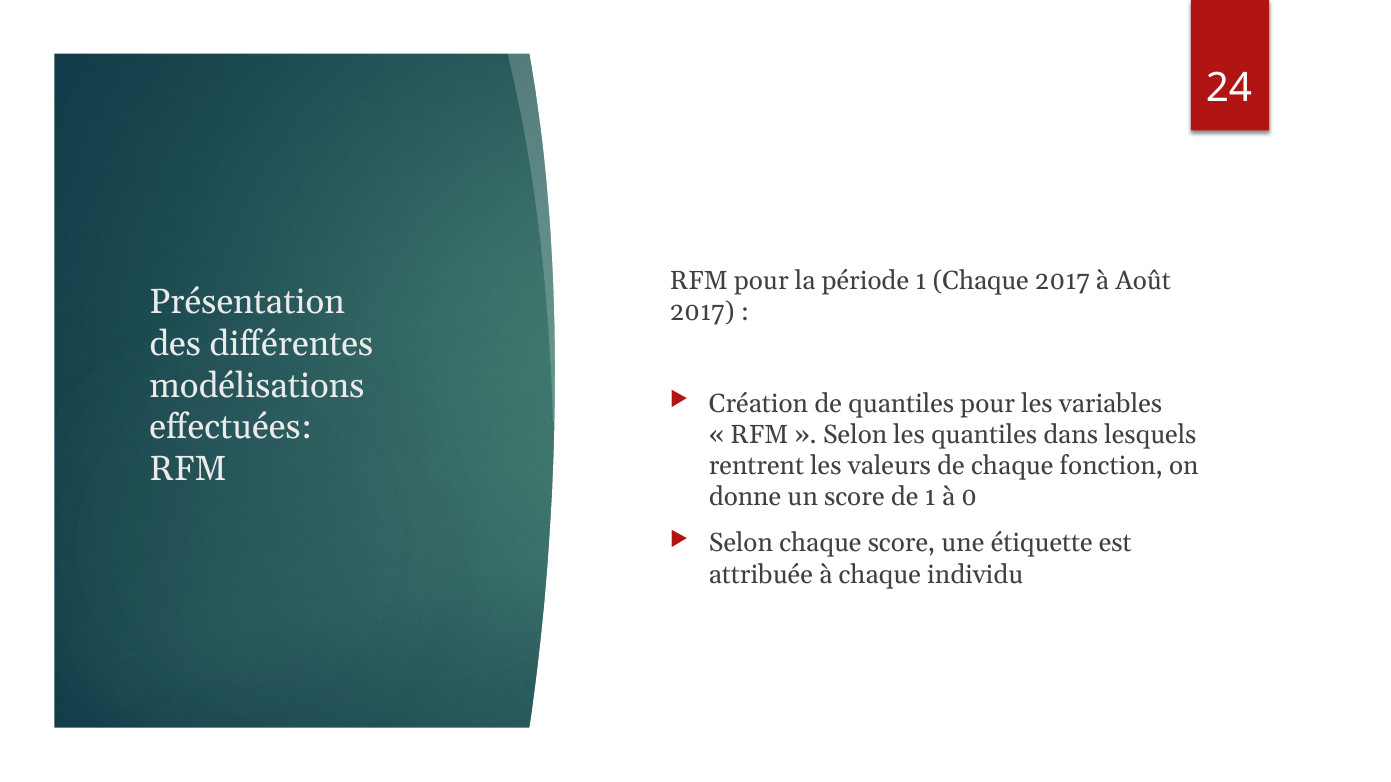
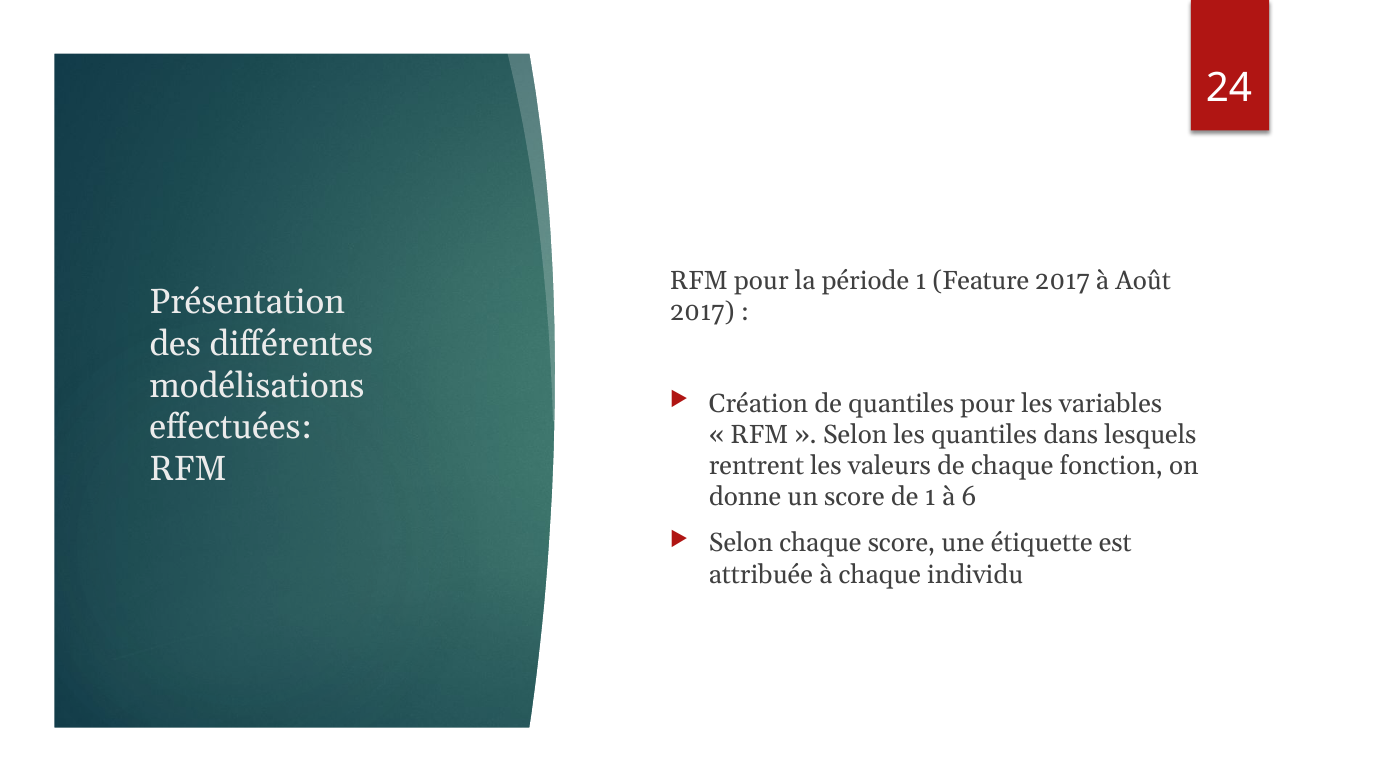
1 Chaque: Chaque -> Feature (981, 281)
0: 0 -> 6 (969, 498)
